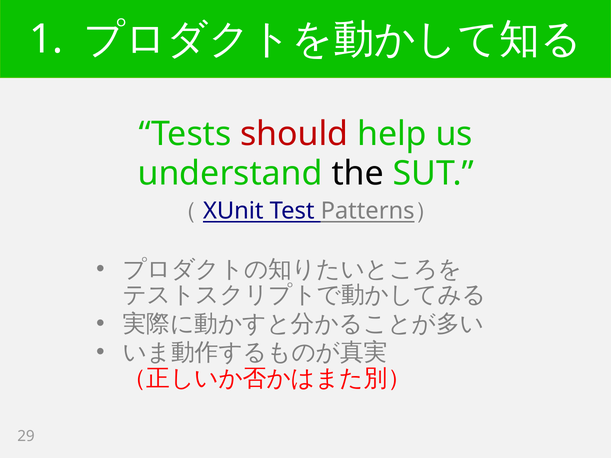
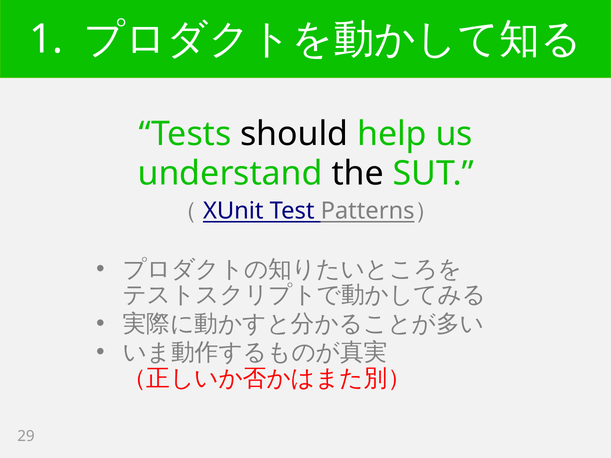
should colour: red -> black (294, 134)
